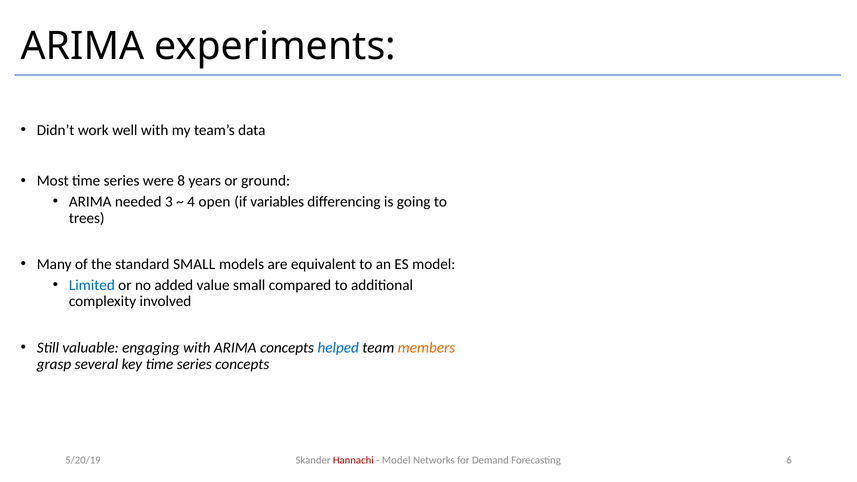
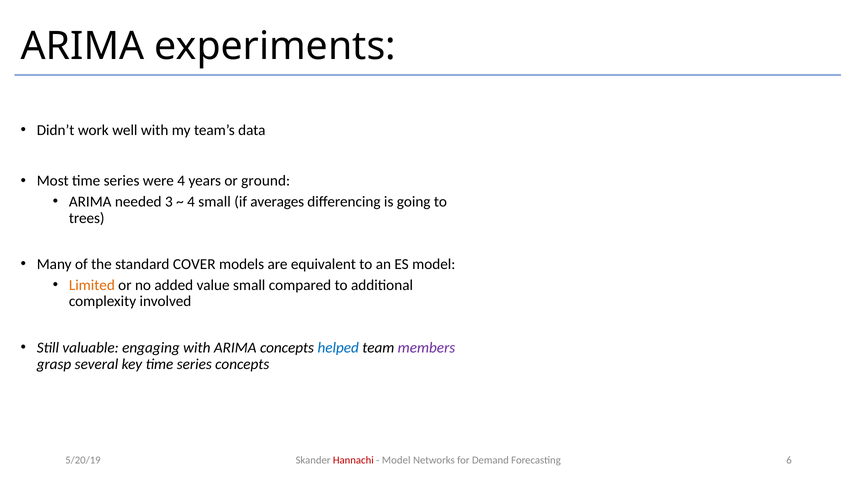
were 8: 8 -> 4 (181, 181)
4 open: open -> small (215, 202)
variables: variables -> averages (277, 202)
standard SMALL: SMALL -> COVER (194, 264)
Limited colour: blue -> orange (92, 285)
members colour: orange -> purple (426, 348)
